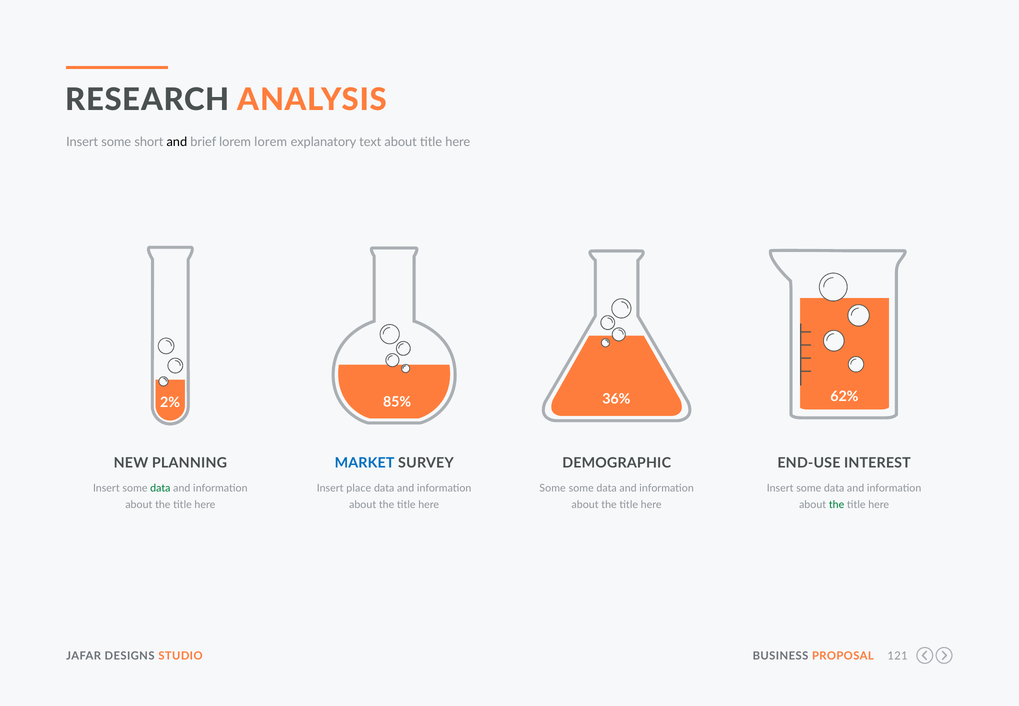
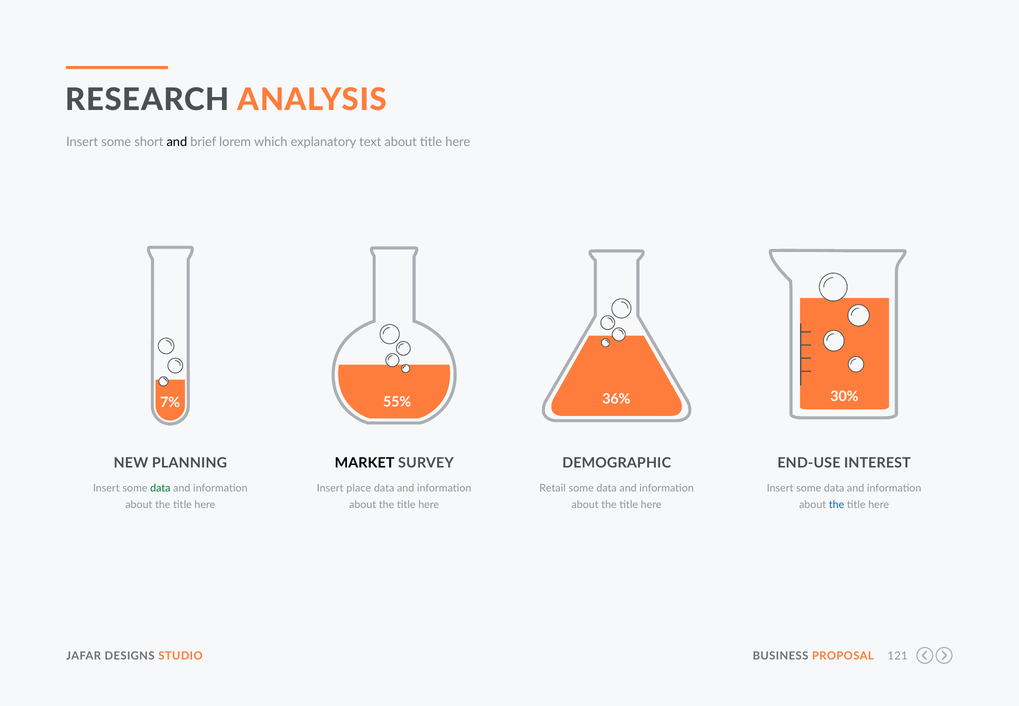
lorem lorem: lorem -> which (271, 142)
85%: 85% -> 55% (397, 402)
62%: 62% -> 30% (844, 396)
2%: 2% -> 7% (170, 402)
MARKET colour: blue -> black (365, 463)
Some: Some -> Retail (553, 488)
the colour: green -> blue (837, 504)
